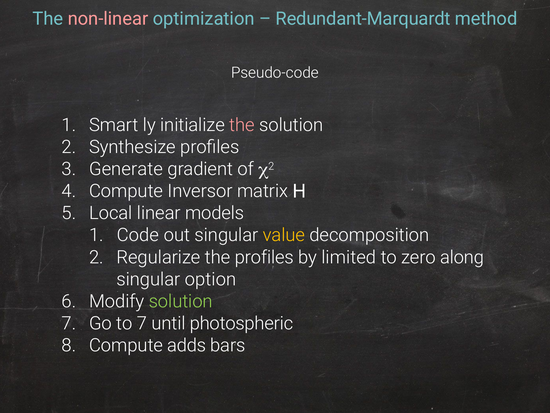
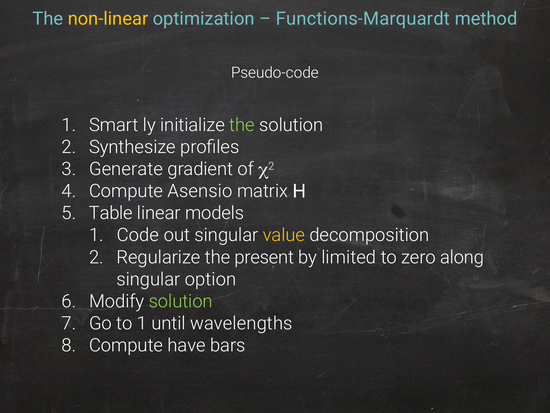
non-linear colour: pink -> yellow (108, 19)
Redundant-Marquardt: Redundant-Marquardt -> Functions-Marquardt (363, 19)
the colour: pink -> light green (242, 125)
Inversor: Inversor -> Asensio (200, 191)
Local: Local -> Table (111, 213)
the profiles: profiles -> present (264, 257)
to 7: 7 -> 1 (142, 323)
photospheric: photospheric -> wavelengths (241, 323)
adds: adds -> have (187, 345)
